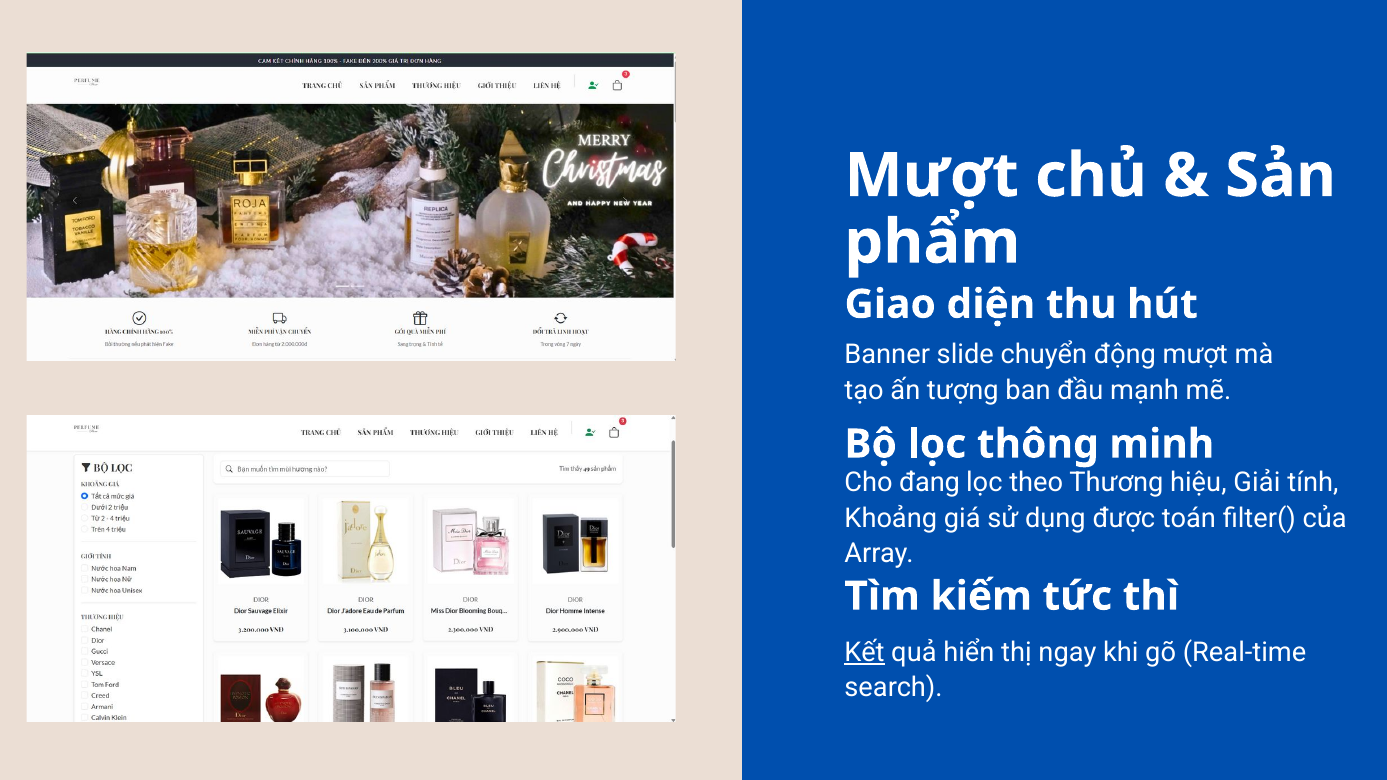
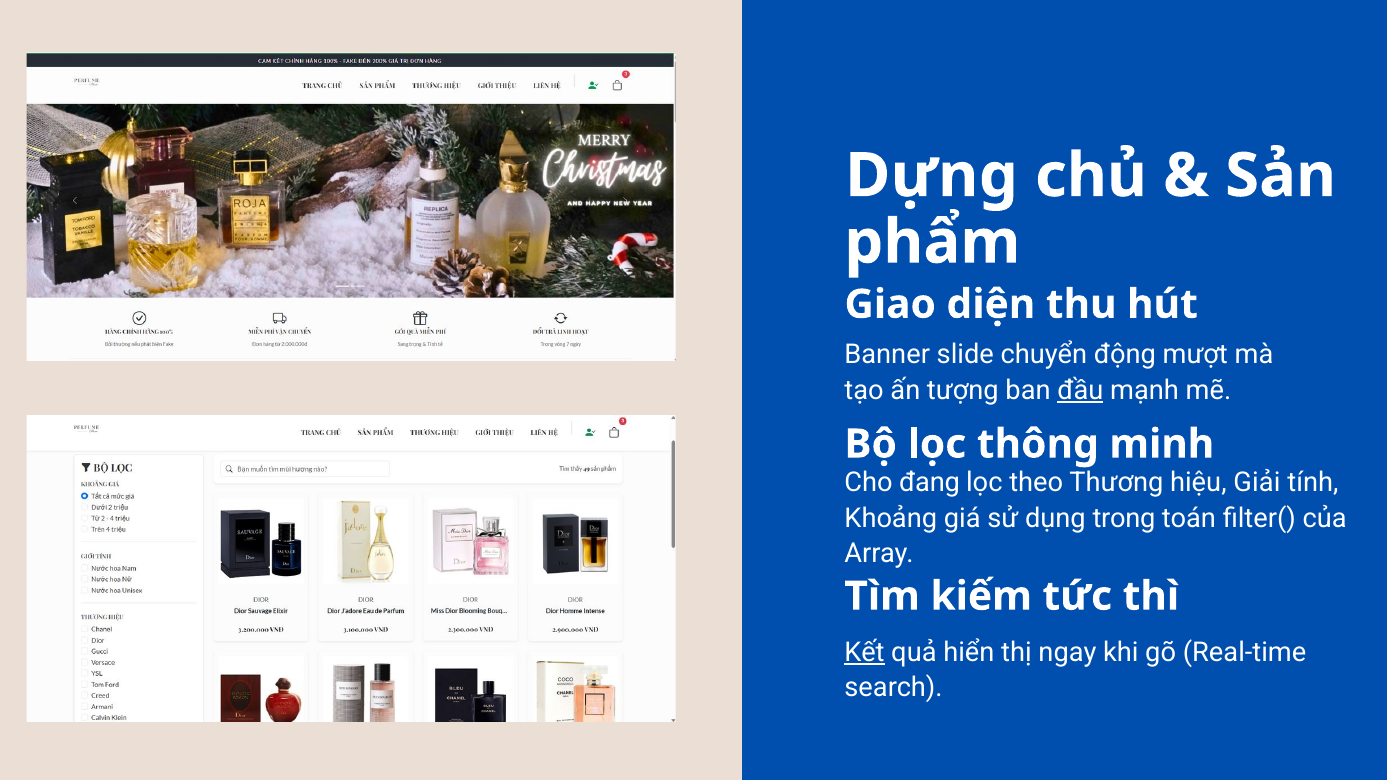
Mượt: Mượt -> Dựng (931, 176)
đầu underline: none -> present (1080, 390)
được: được -> trong (1124, 518)
